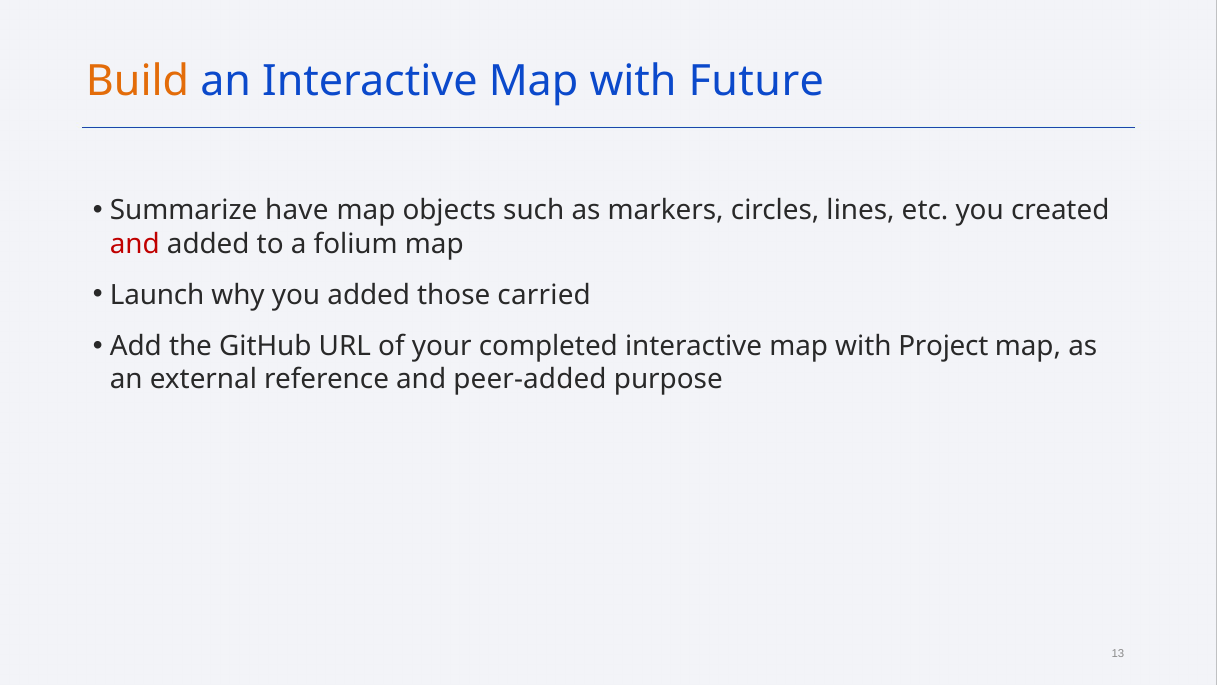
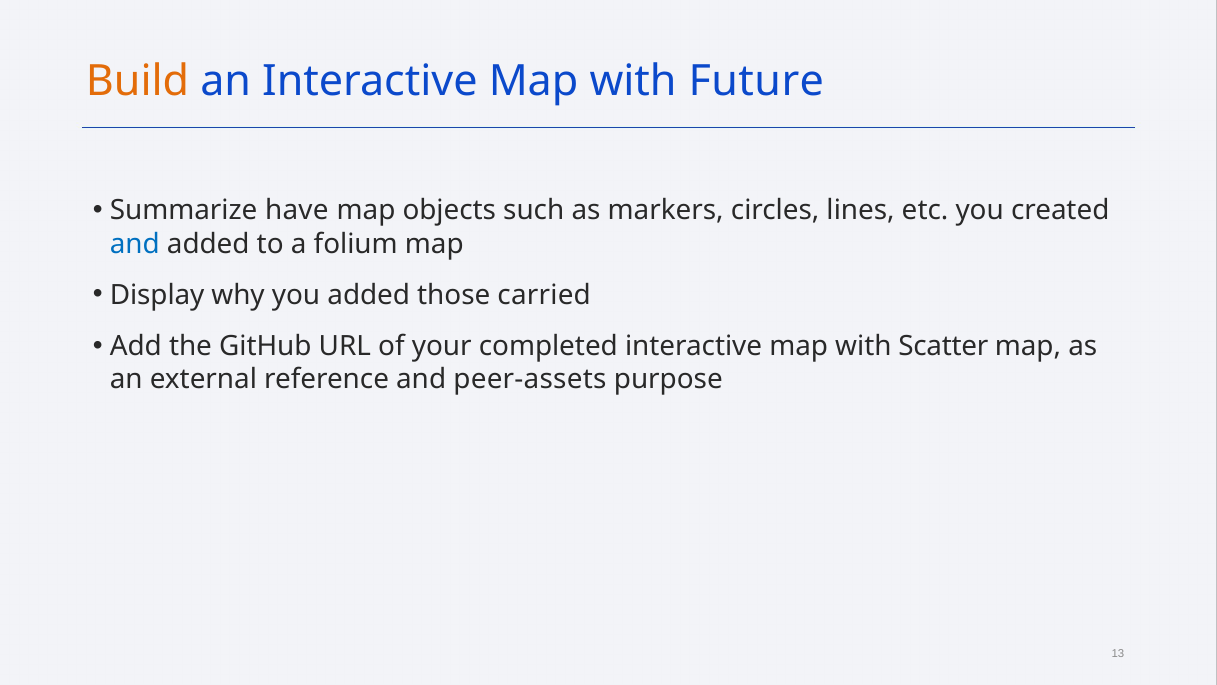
and colour: red -> blue (135, 244)
Launch: Launch -> Display (157, 295)
Project: Project -> Scatter (943, 346)
peer-added: peer-added -> peer-assets (530, 380)
